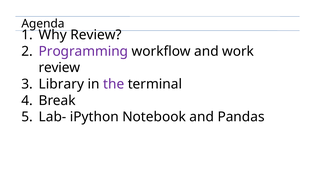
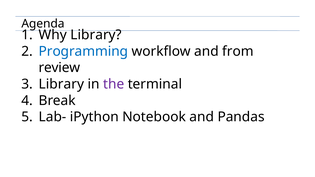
Why Review: Review -> Library (96, 35)
Programming colour: purple -> blue (83, 51)
work: work -> from (238, 51)
